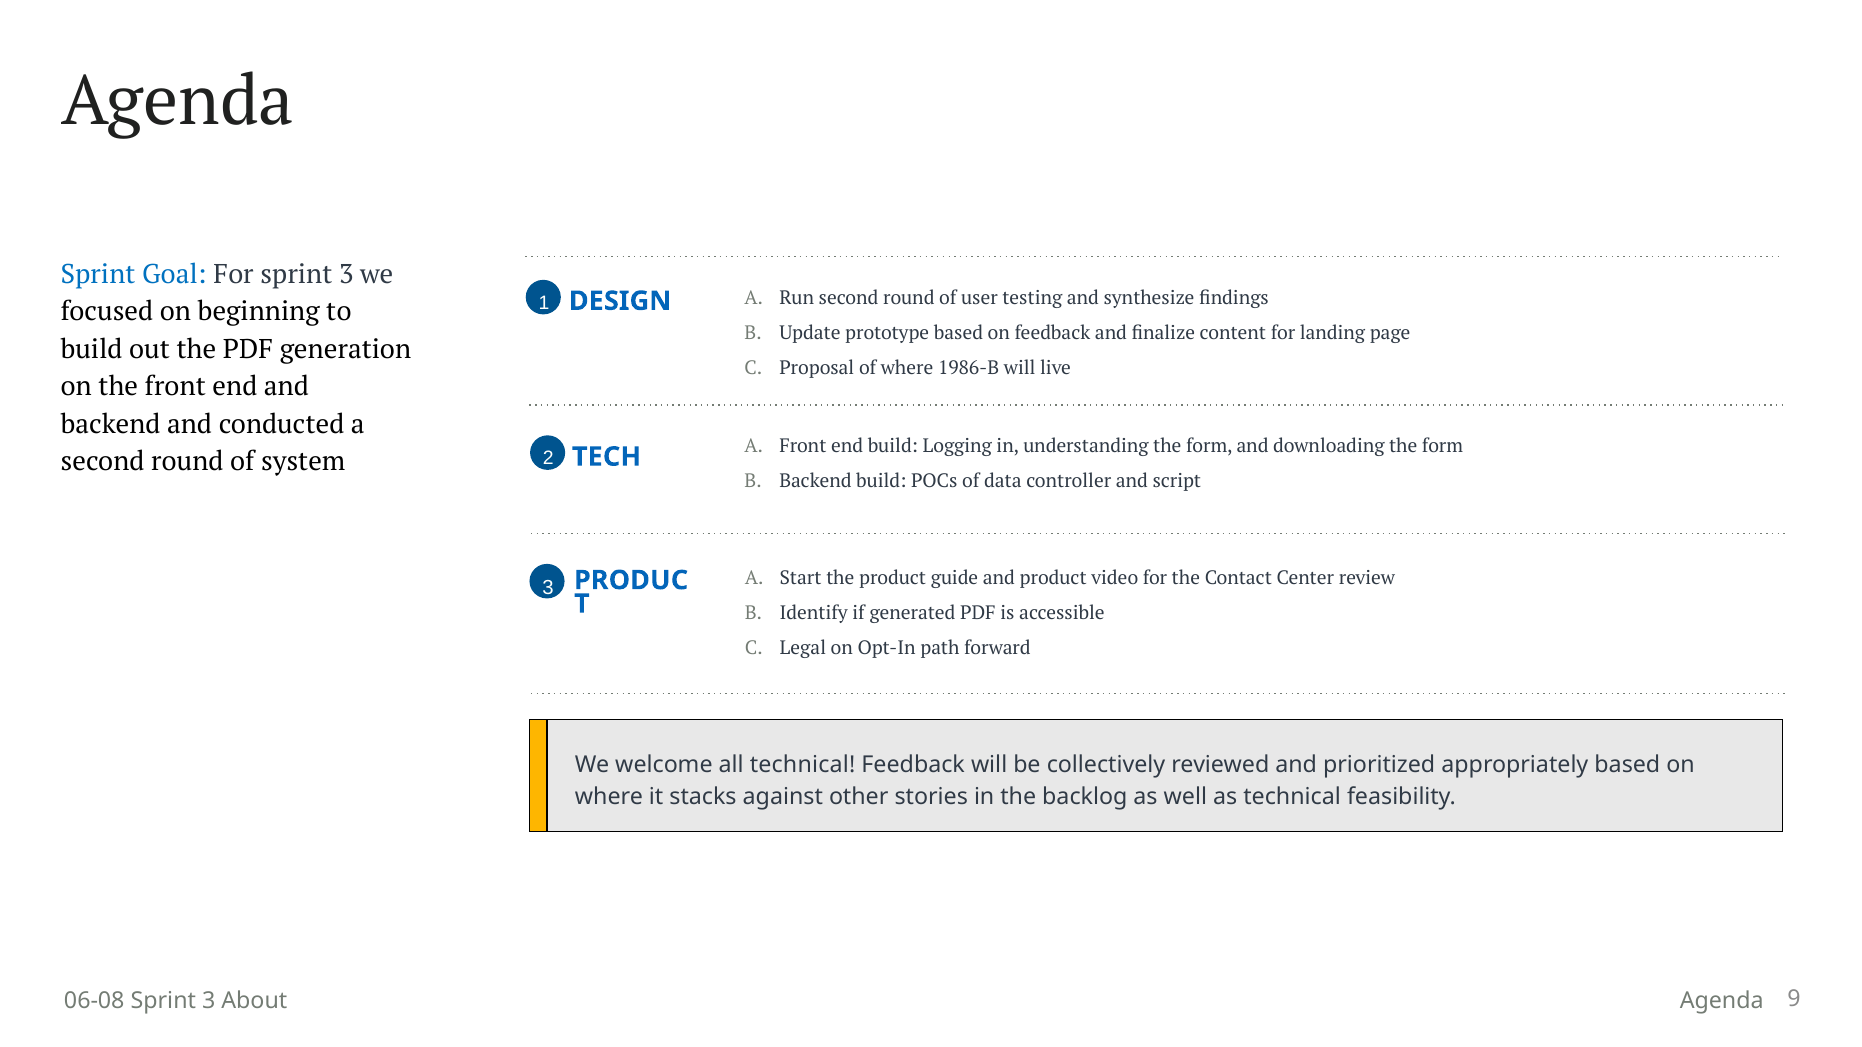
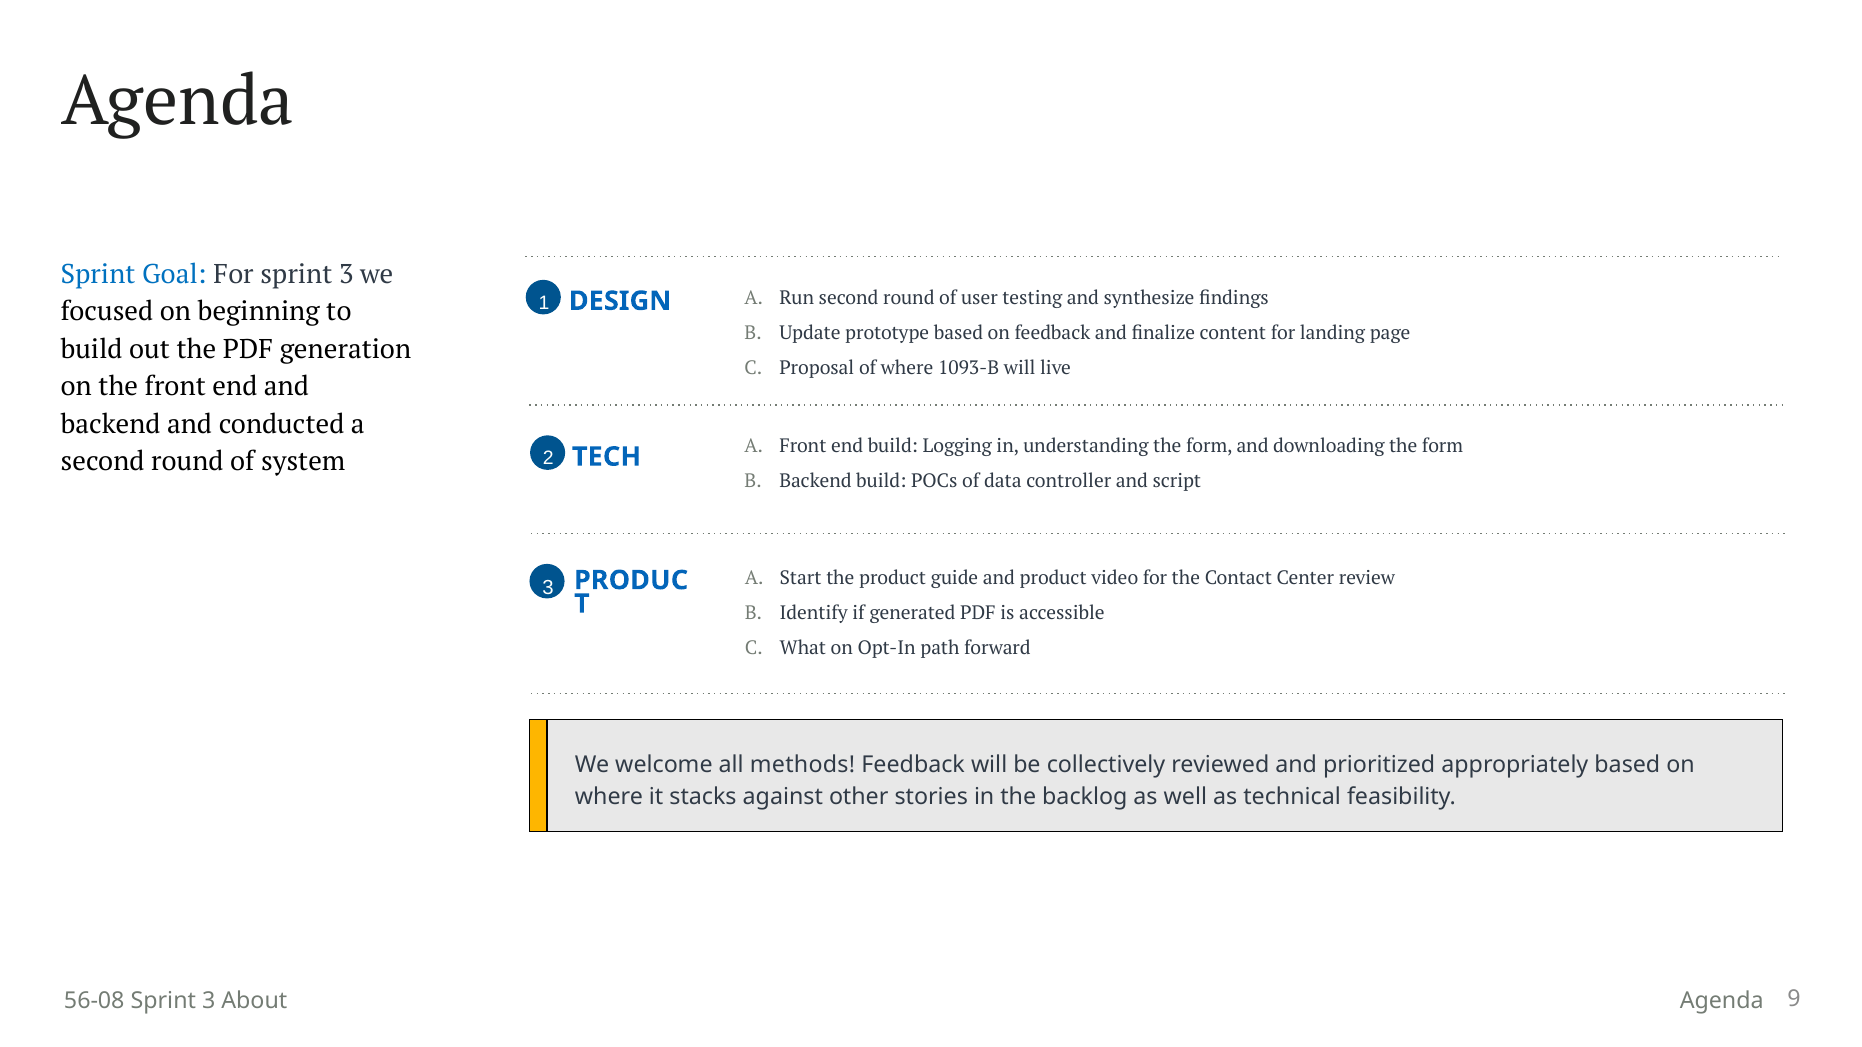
1986-B: 1986-B -> 1093-B (969, 368)
Legal: Legal -> What (803, 648)
all technical: technical -> methods (803, 765)
06-08: 06-08 -> 56-08 (94, 1001)
